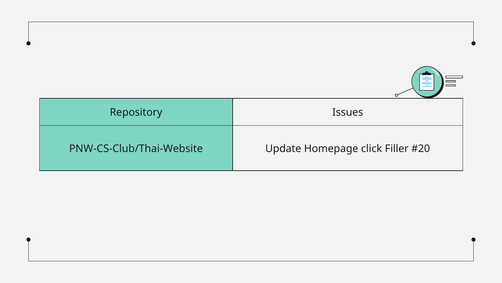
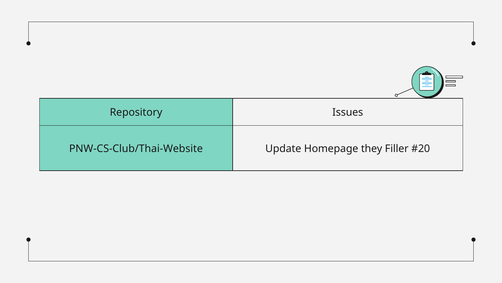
click: click -> they (372, 148)
